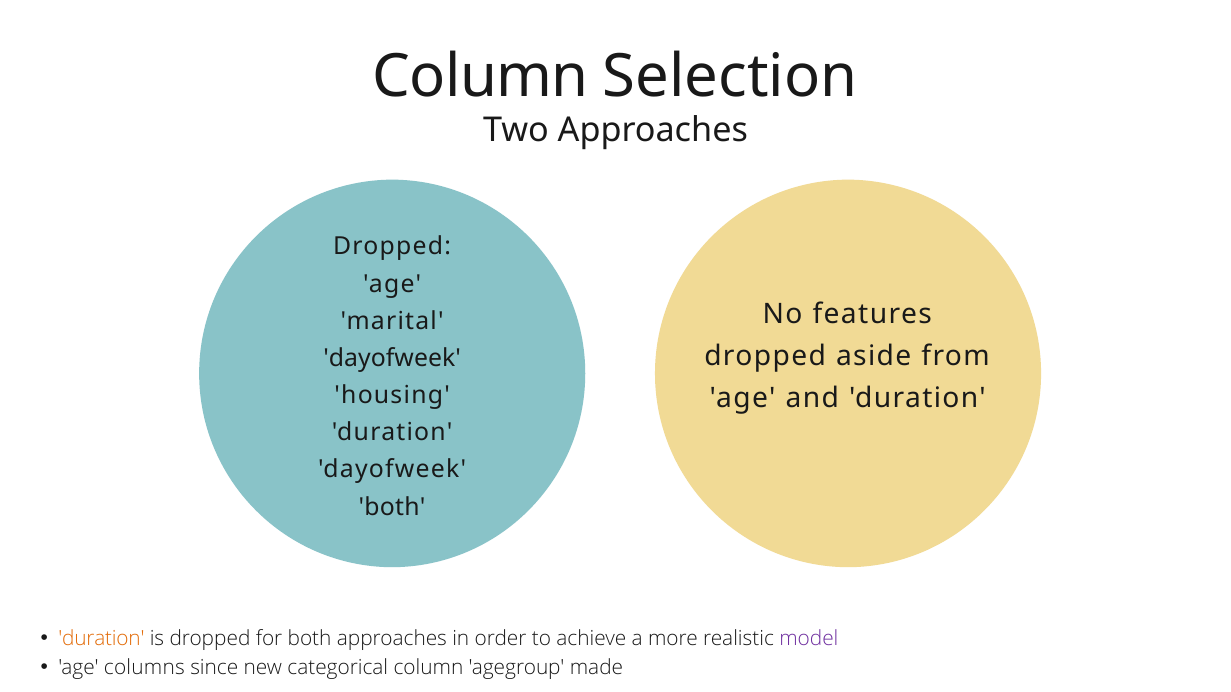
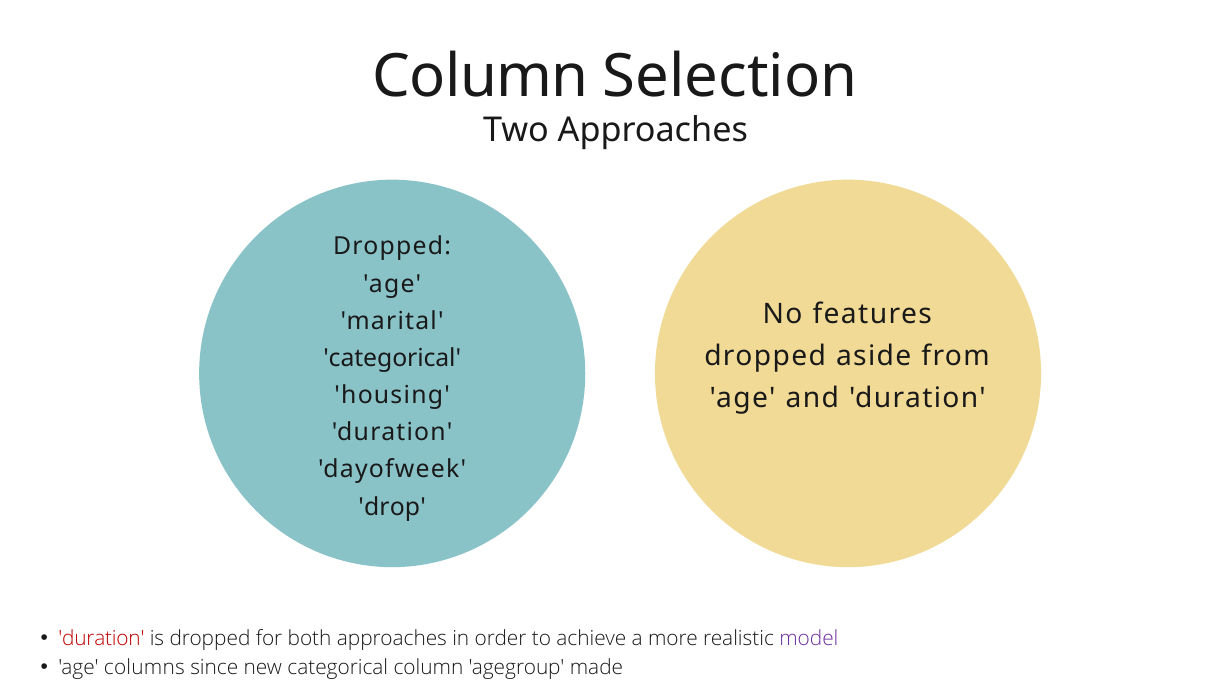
dayofweek: dayofweek -> categorical (392, 359)
both: both -> drop (392, 507)
duration colour: orange -> red (101, 639)
